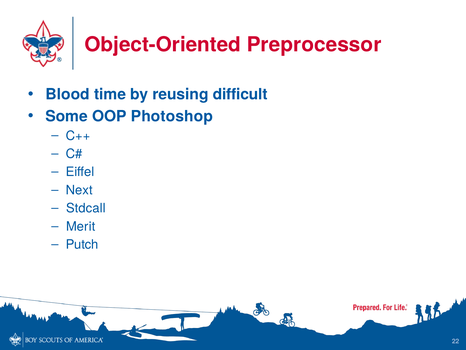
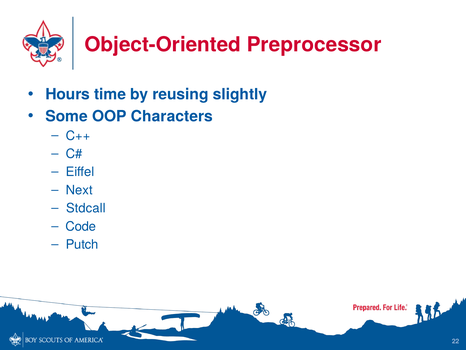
Blood: Blood -> Hours (68, 94)
difficult: difficult -> slightly (240, 94)
Photoshop: Photoshop -> Characters (172, 116)
Merit: Merit -> Code (81, 226)
